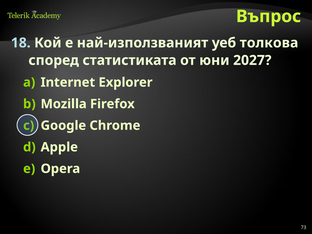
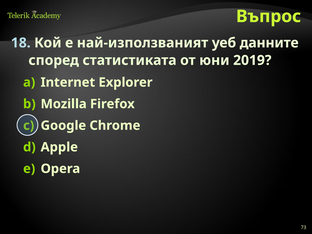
толкова: толкова -> данните (269, 43)
2027: 2027 -> 2019 (252, 60)
